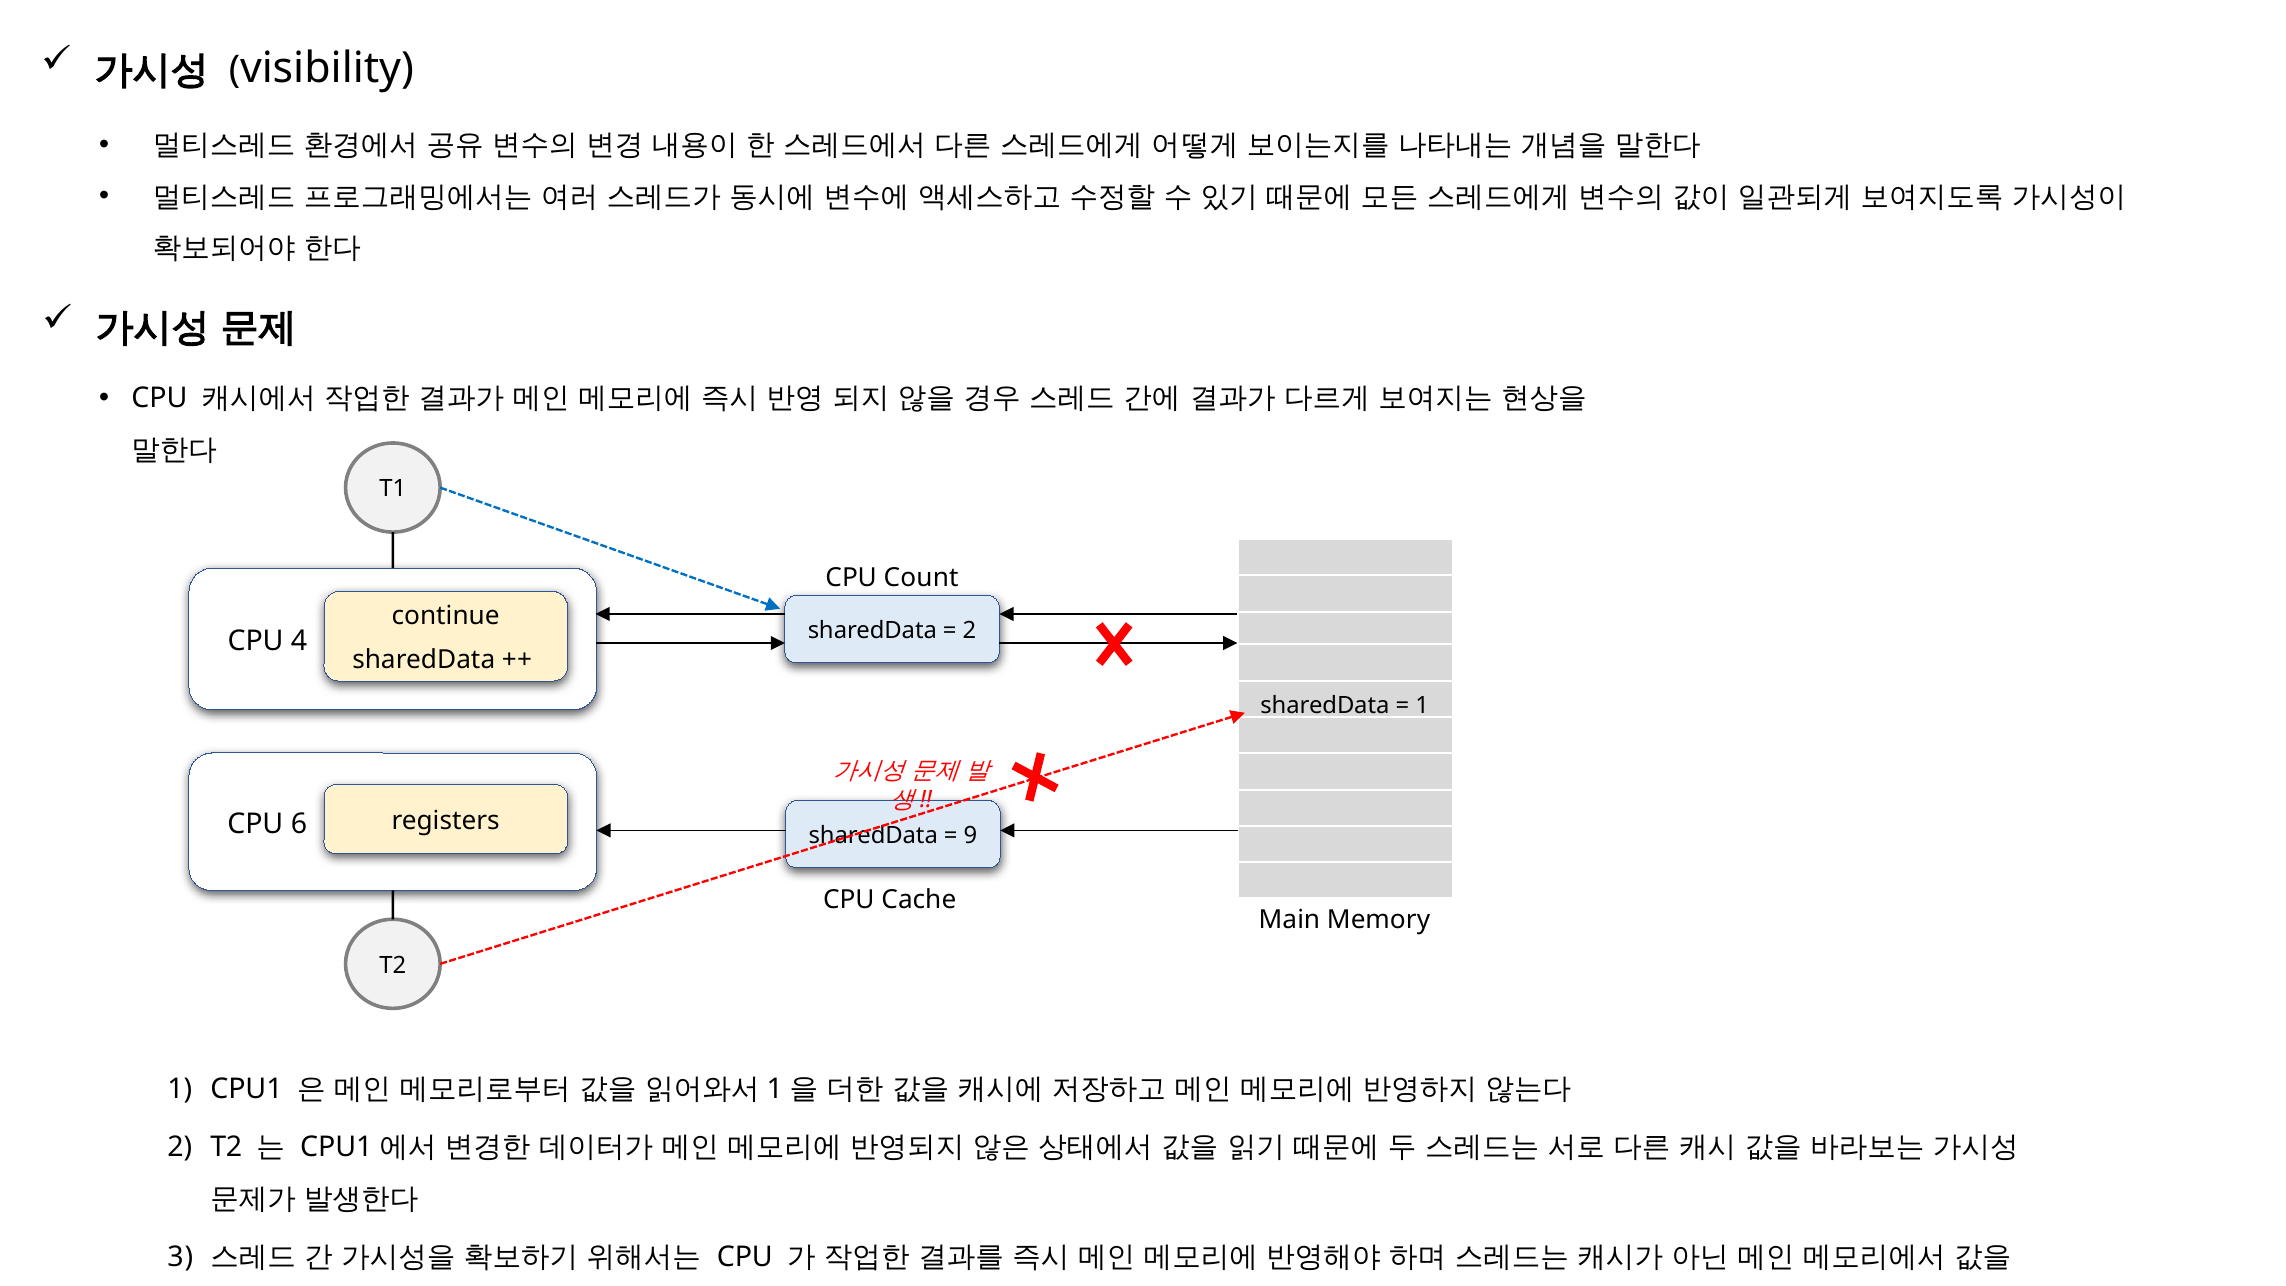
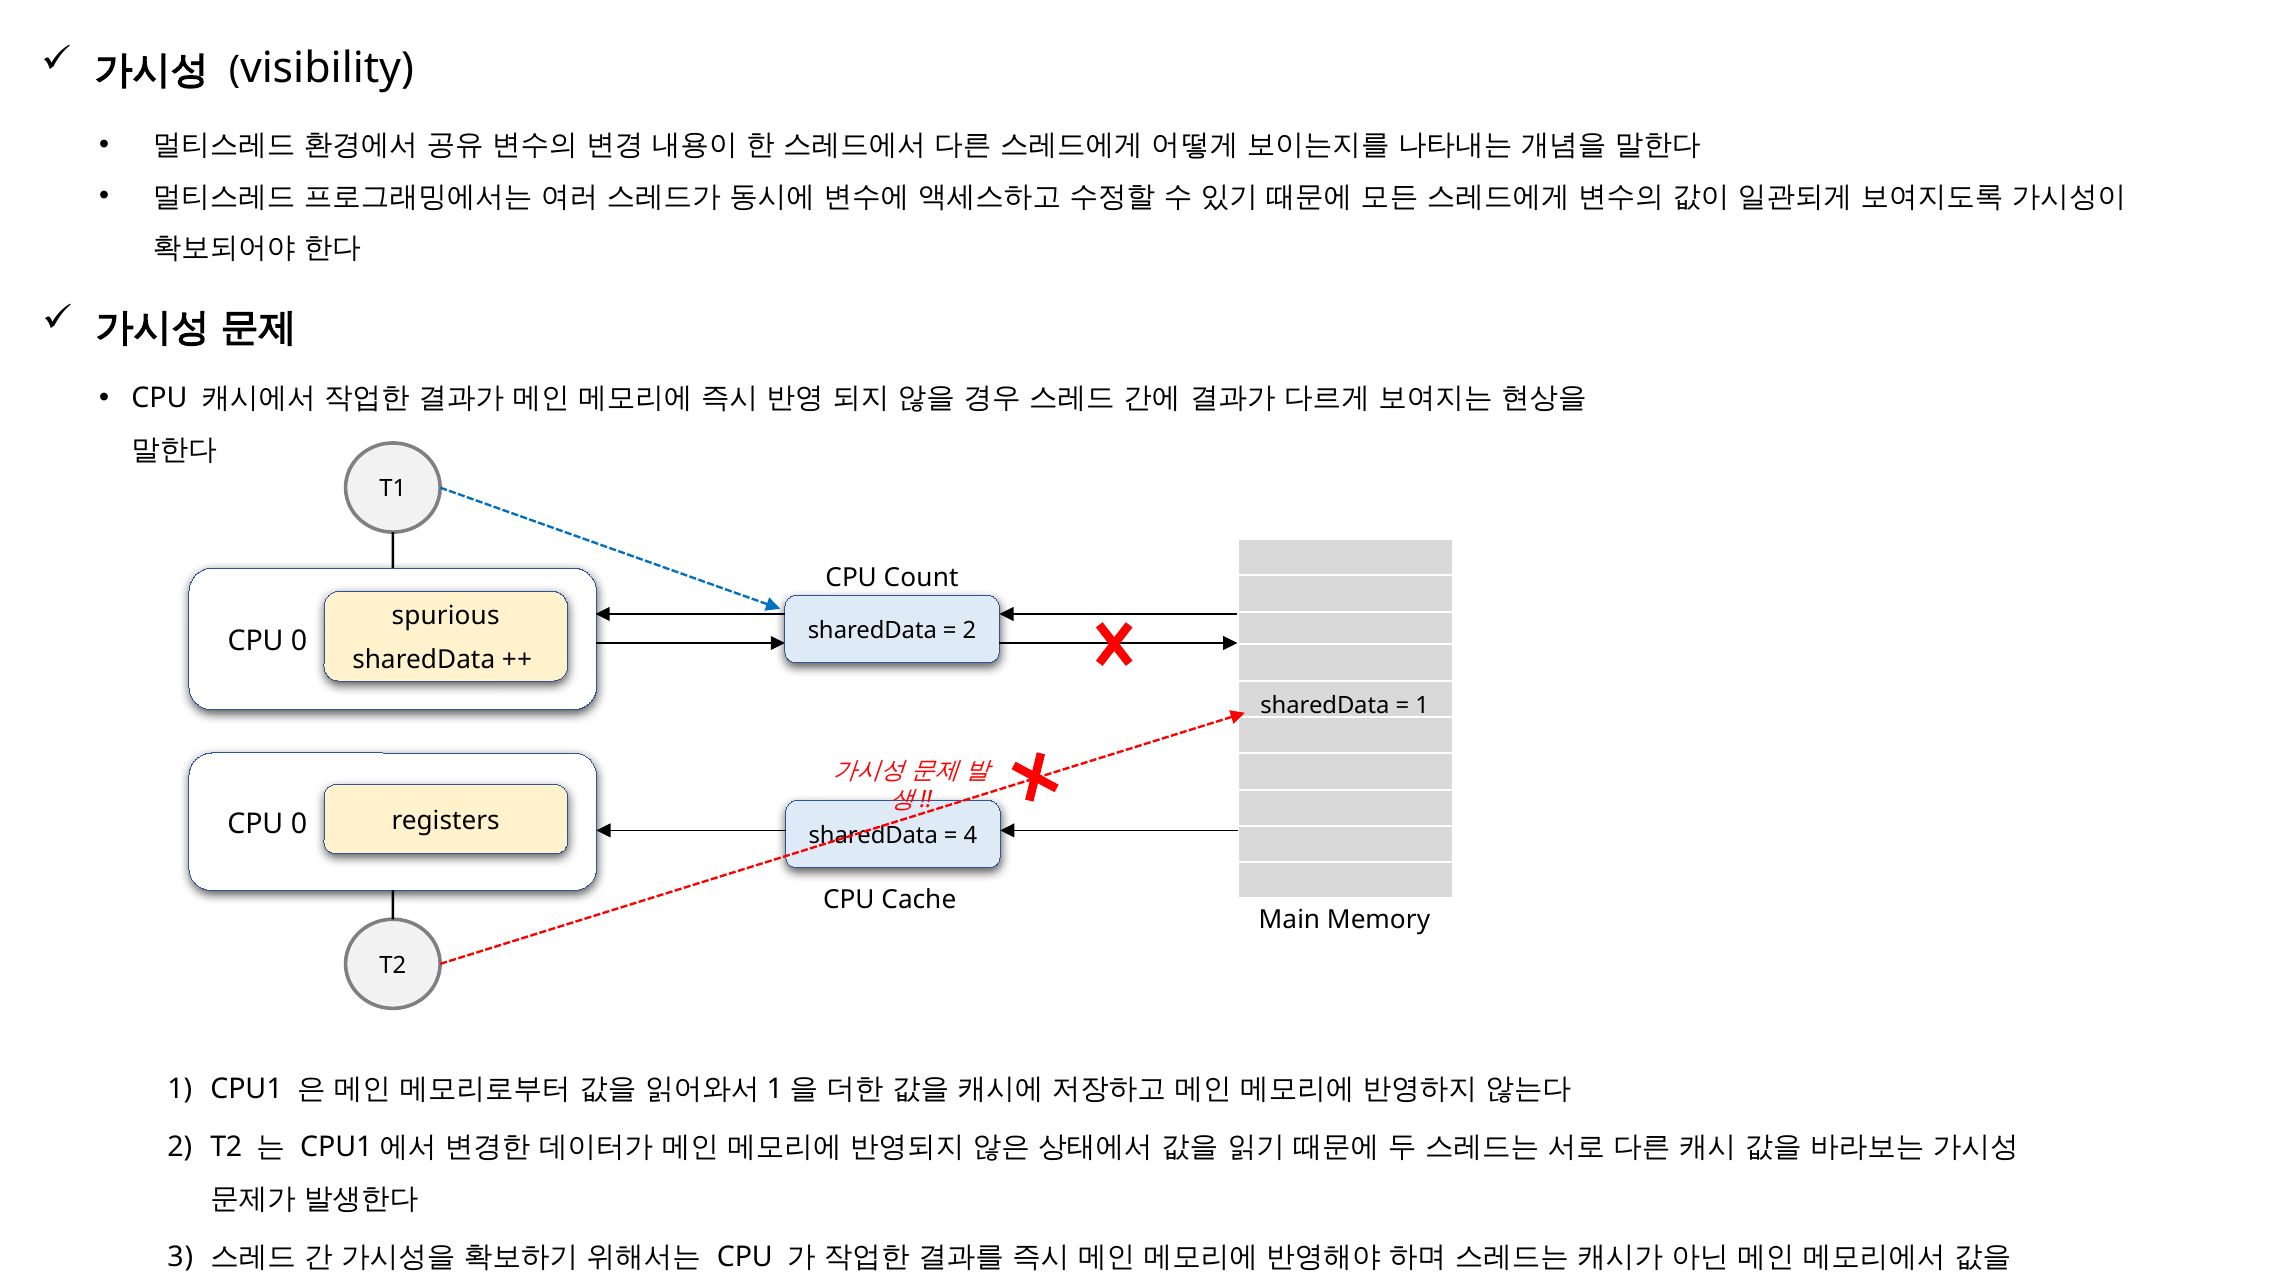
continue: continue -> spurious (446, 616)
4: 4 -> 0 (299, 641)
6: 6 -> 0 (299, 824)
9: 9 -> 4 (970, 836)
